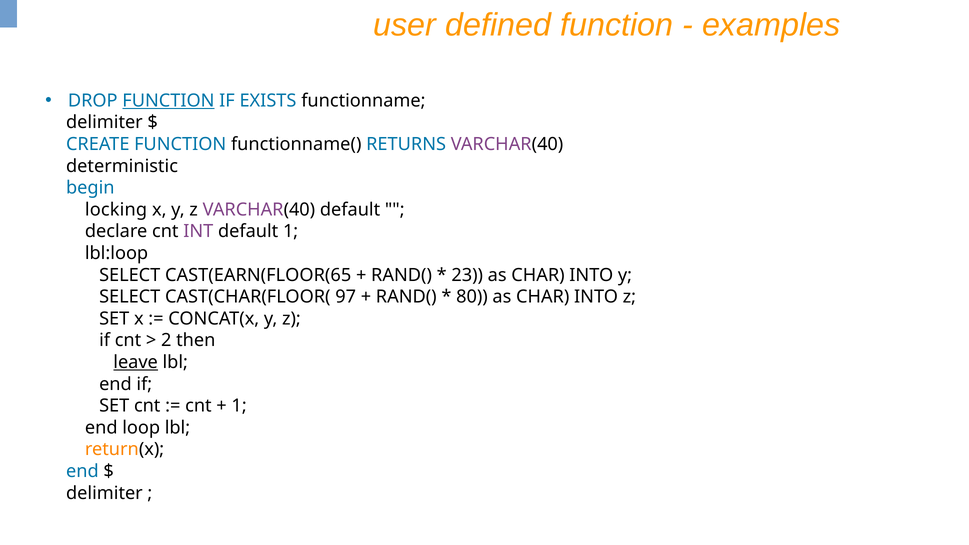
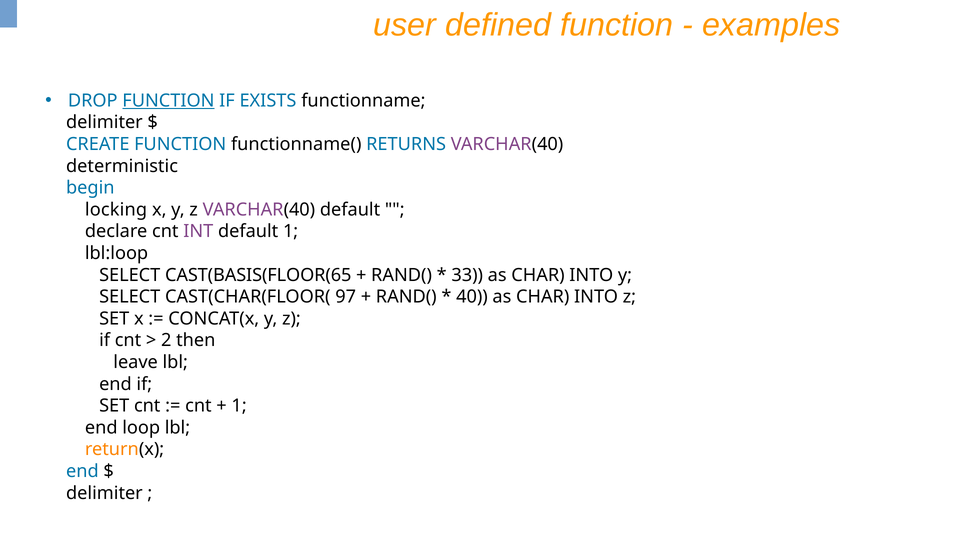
CAST(EARN(FLOOR(65: CAST(EARN(FLOOR(65 -> CAST(BASIS(FLOOR(65 (258, 275)
23: 23 -> 33 (467, 275)
80: 80 -> 40 (472, 297)
leave underline: present -> none (136, 362)
